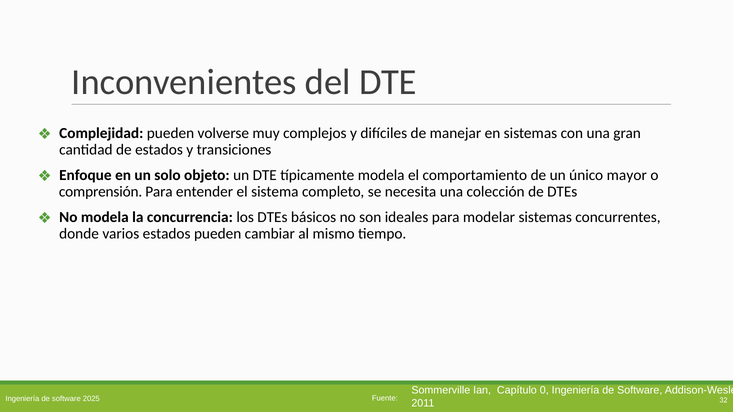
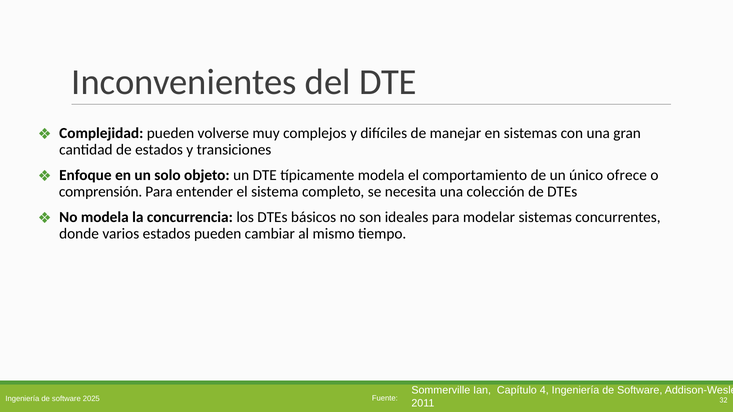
mayor: mayor -> ofrece (627, 175)
0: 0 -> 4 (544, 391)
